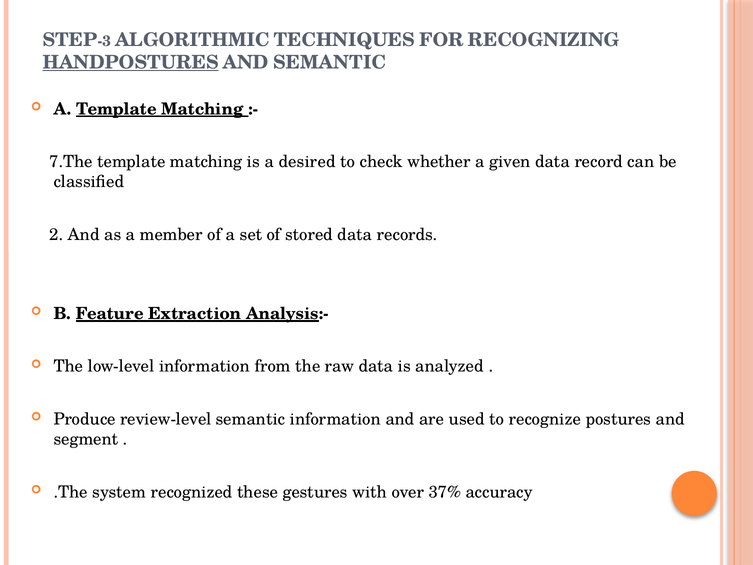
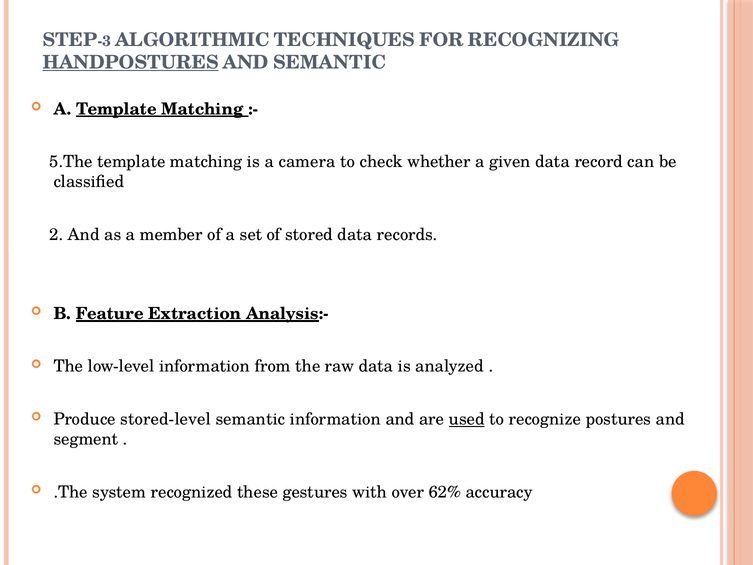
7.The: 7.The -> 5.The (71, 162)
desired: desired -> camera (307, 162)
review-level: review-level -> stored-level (166, 419)
used underline: none -> present (467, 419)
37%: 37% -> 62% (445, 492)
